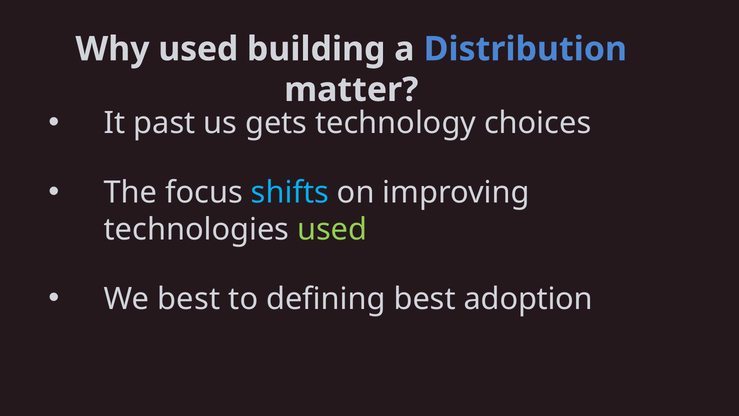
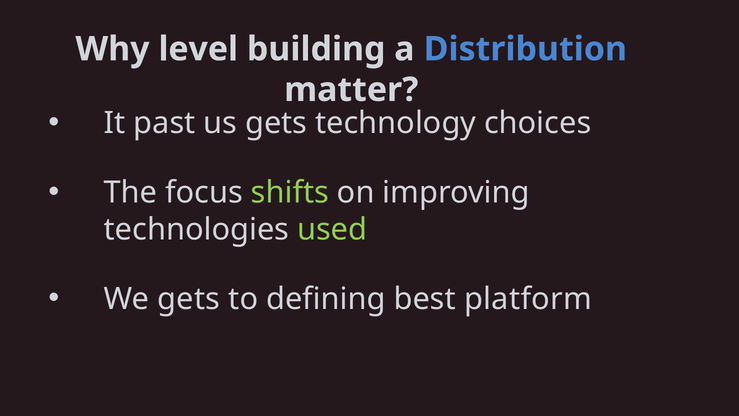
Why used: used -> level (198, 49)
shifts colour: light blue -> light green (290, 192)
We best: best -> gets (189, 299)
adoption: adoption -> platform (528, 299)
